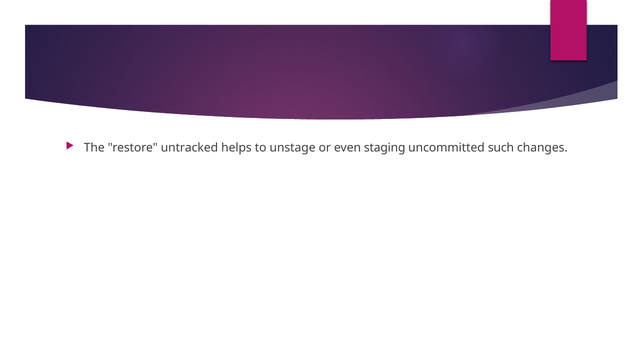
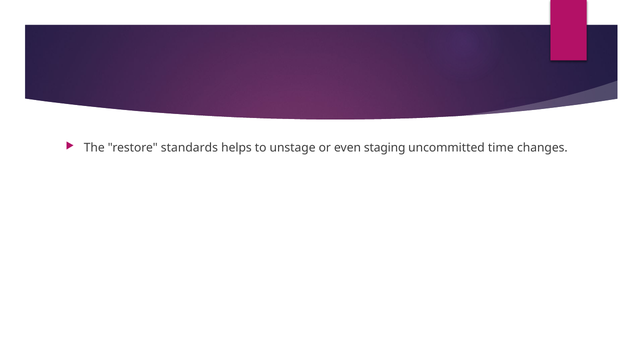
untracked: untracked -> standards (189, 148)
such: such -> time (501, 148)
